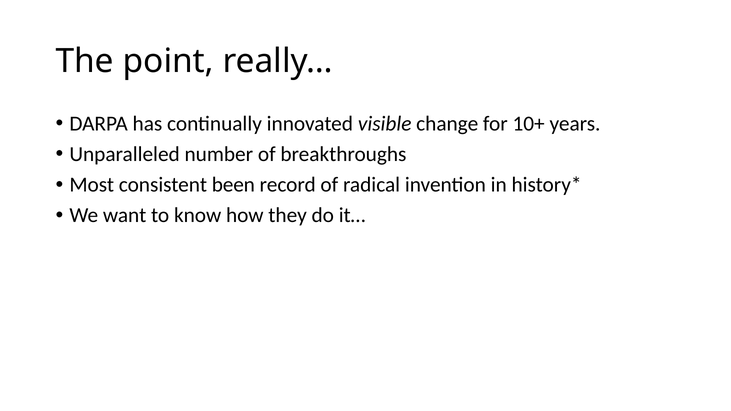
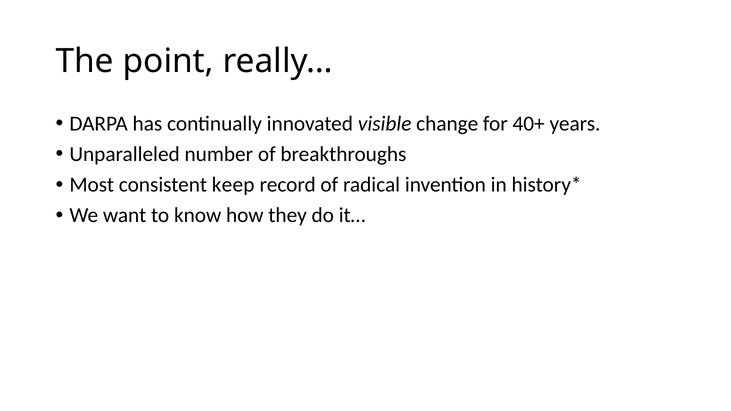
10+: 10+ -> 40+ (529, 124)
been: been -> keep (233, 185)
